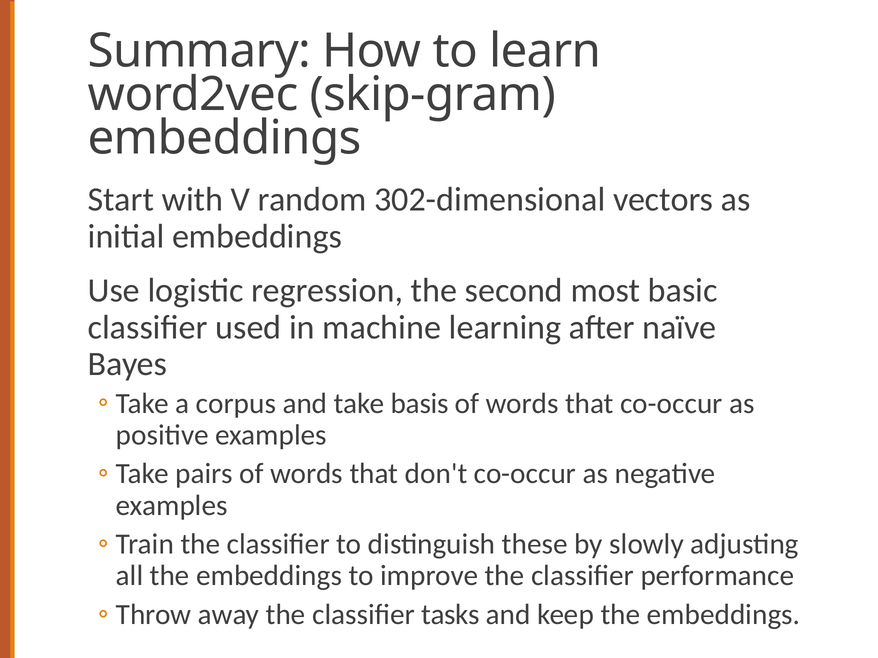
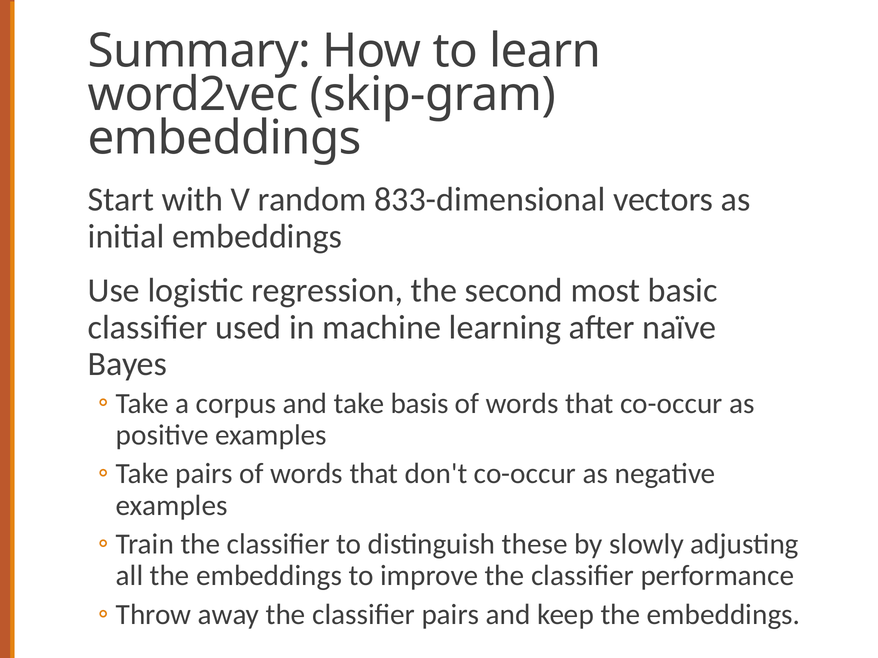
302-dimensional: 302-dimensional -> 833-dimensional (490, 200)
classifier tasks: tasks -> pairs (450, 615)
